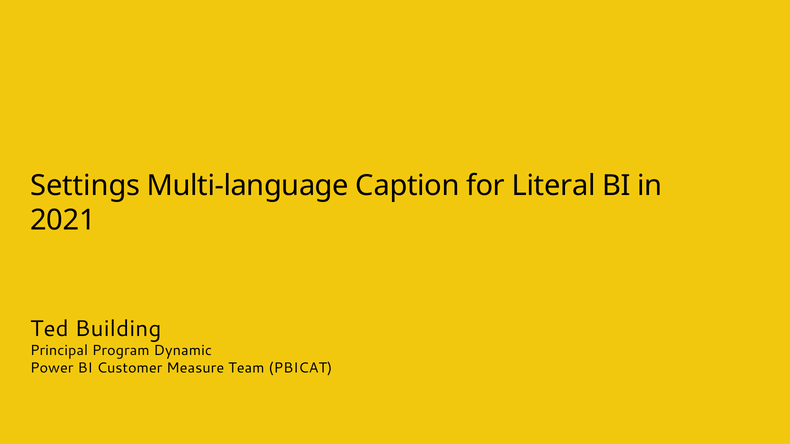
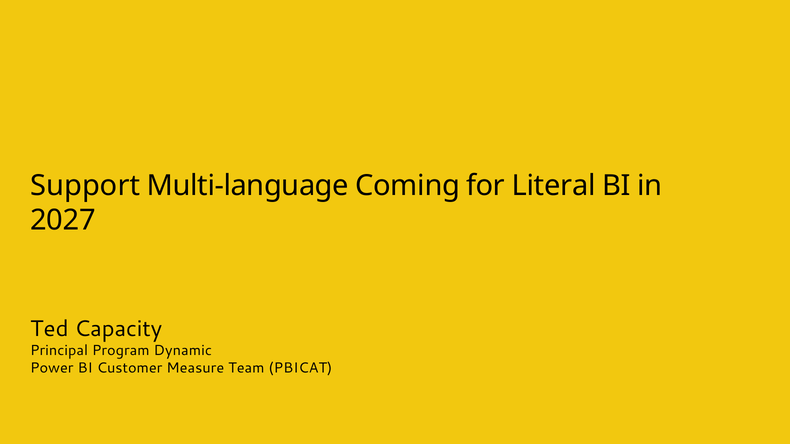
Settings: Settings -> Support (85, 186)
Caption: Caption -> Coming (408, 186)
2021: 2021 -> 2027 (63, 221)
Building: Building -> Capacity (118, 329)
